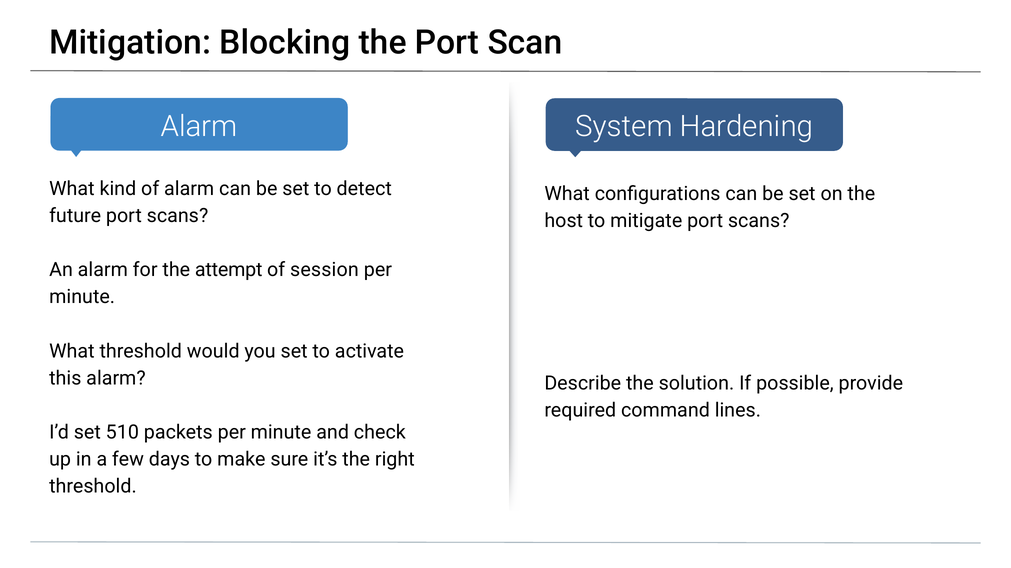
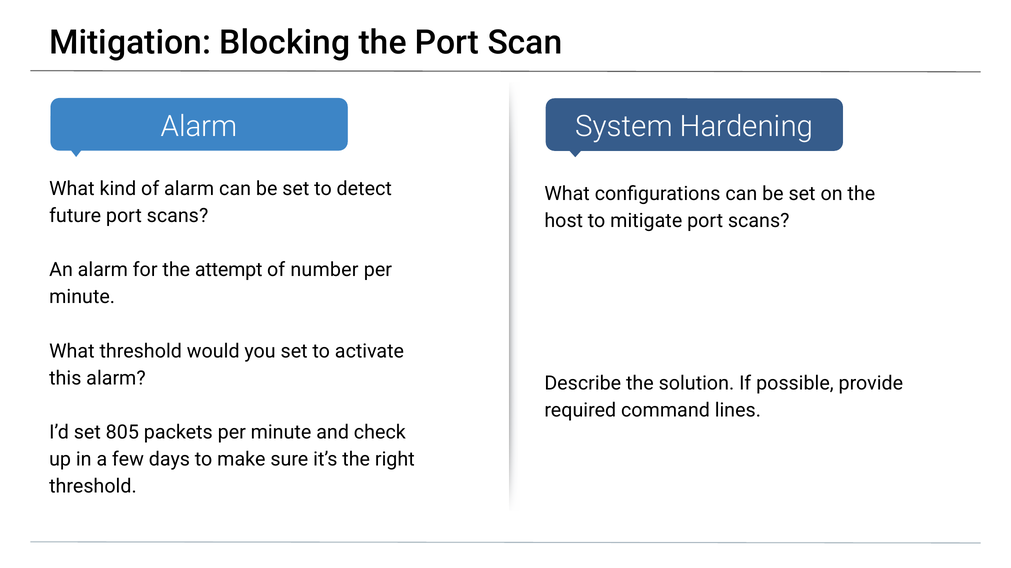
session: session -> number (324, 270)
510: 510 -> 805 (122, 433)
